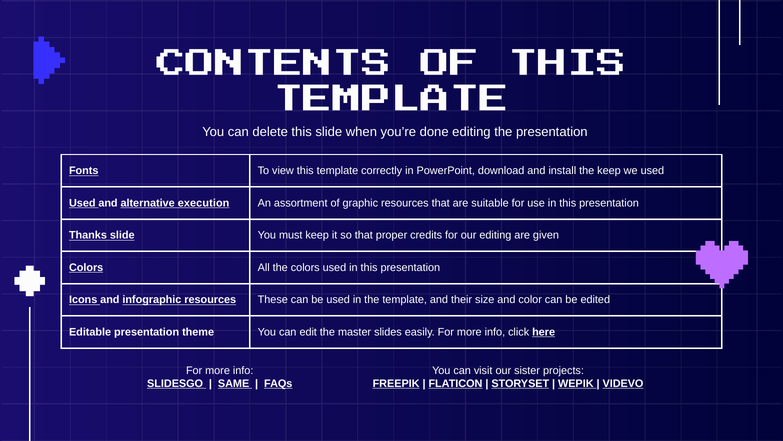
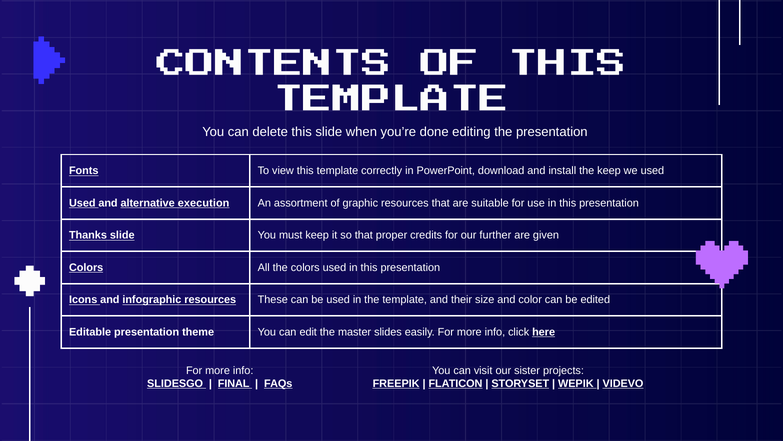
our editing: editing -> further (495, 235)
SAME: SAME -> FINAL (234, 383)
